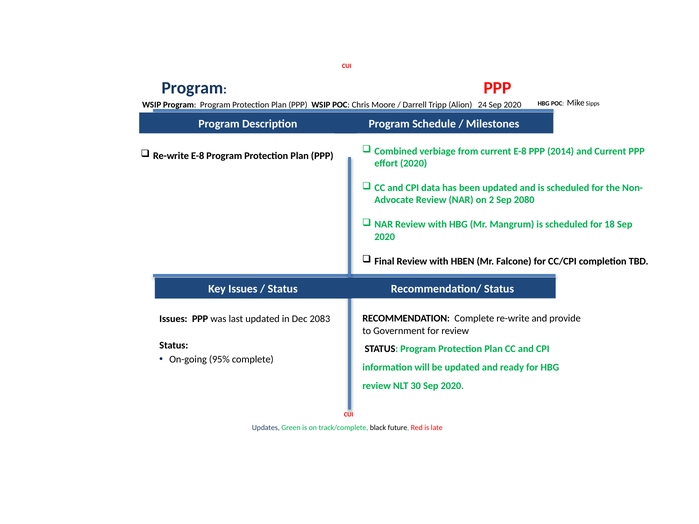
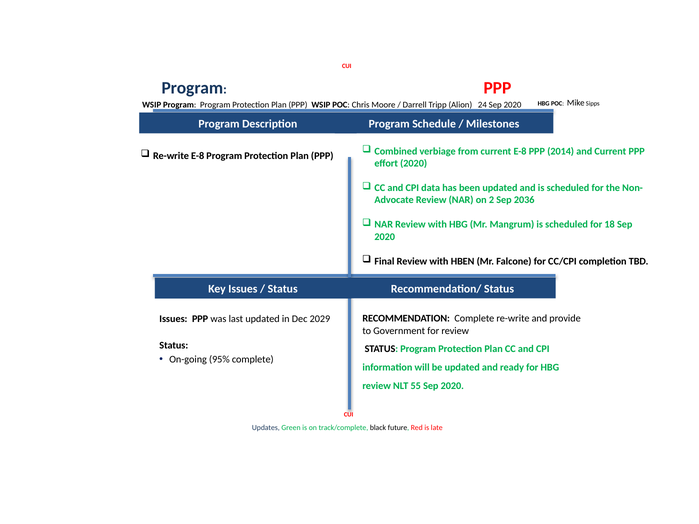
2080: 2080 -> 2036 (524, 200)
2083: 2083 -> 2029 (320, 319)
30: 30 -> 55 (416, 386)
